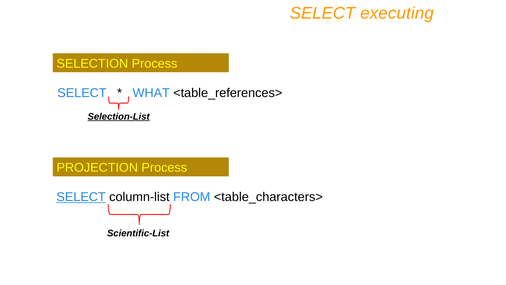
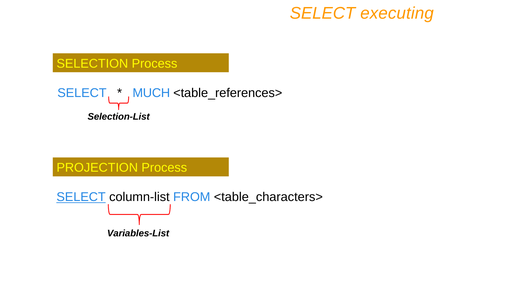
WHAT: WHAT -> MUCH (151, 93)
Selection-List underline: present -> none (119, 116)
Scientific-List: Scientific-List -> Variables-List (138, 233)
